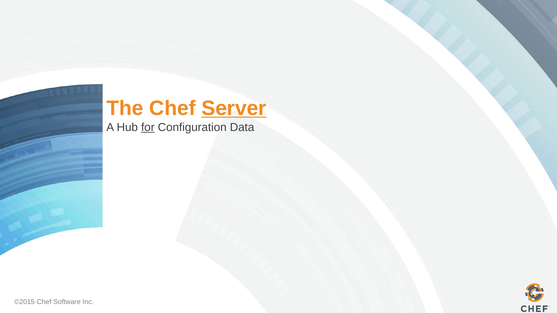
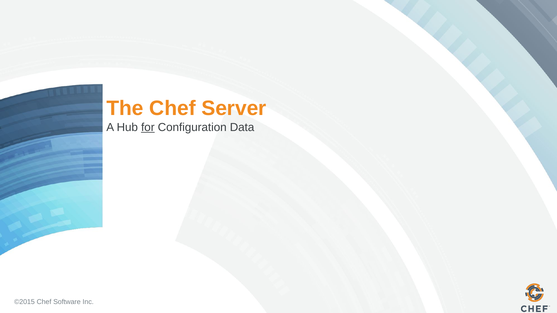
Server underline: present -> none (234, 108)
